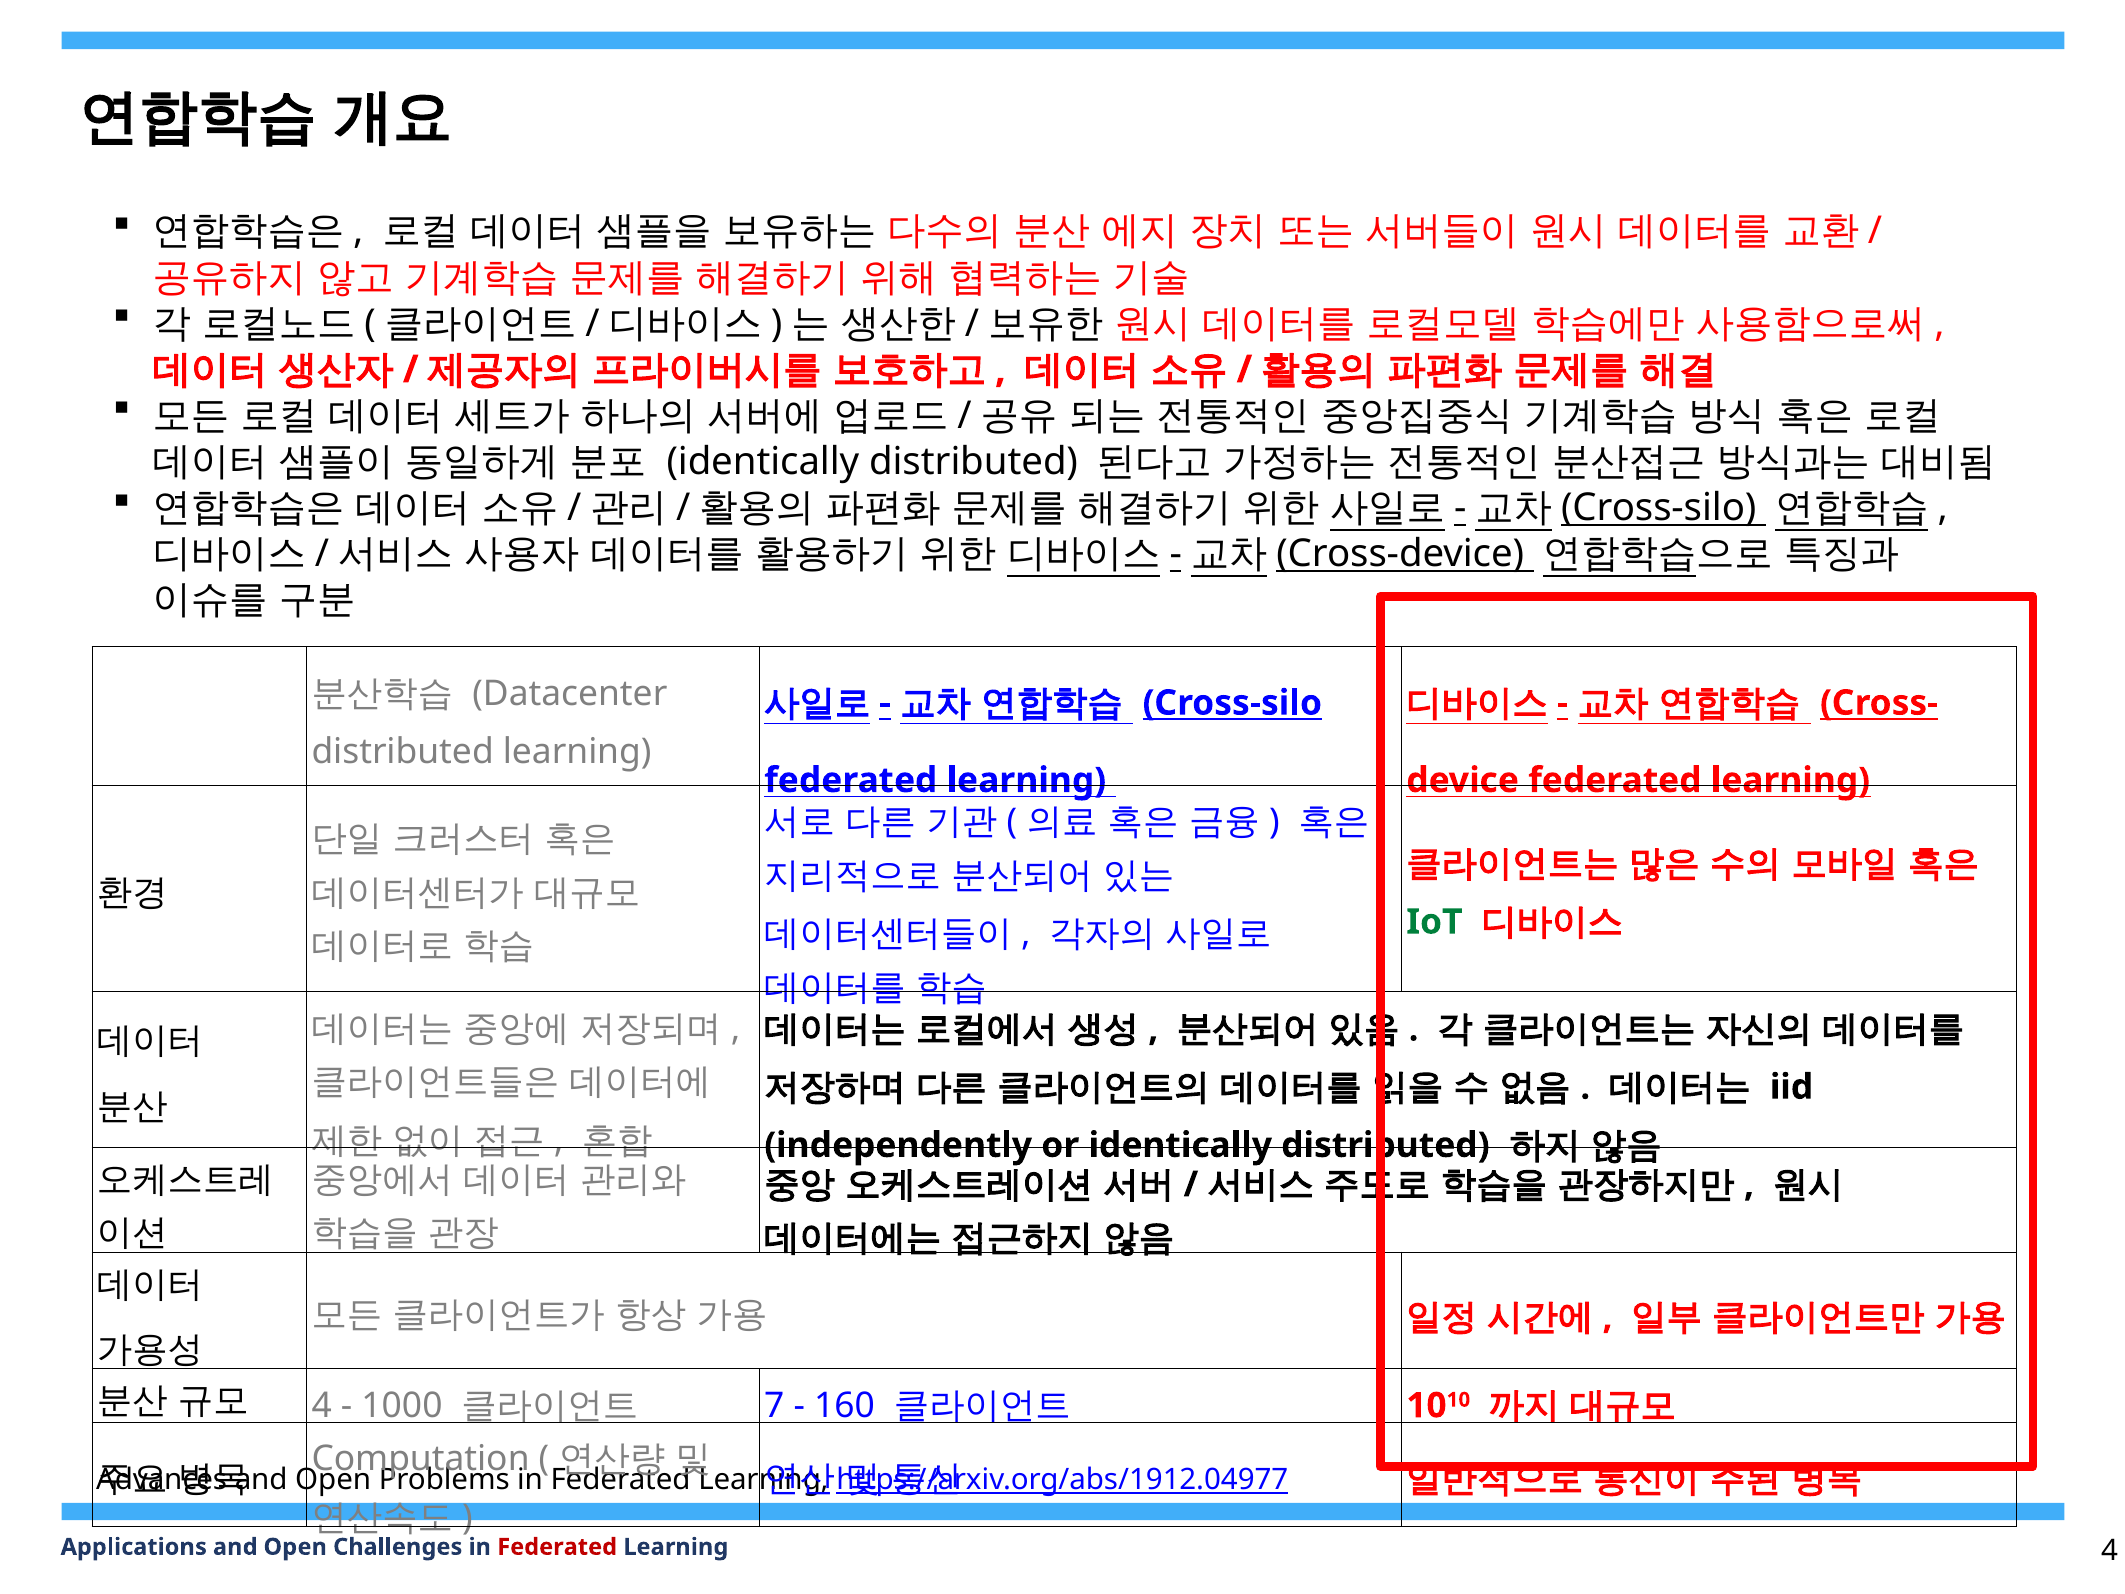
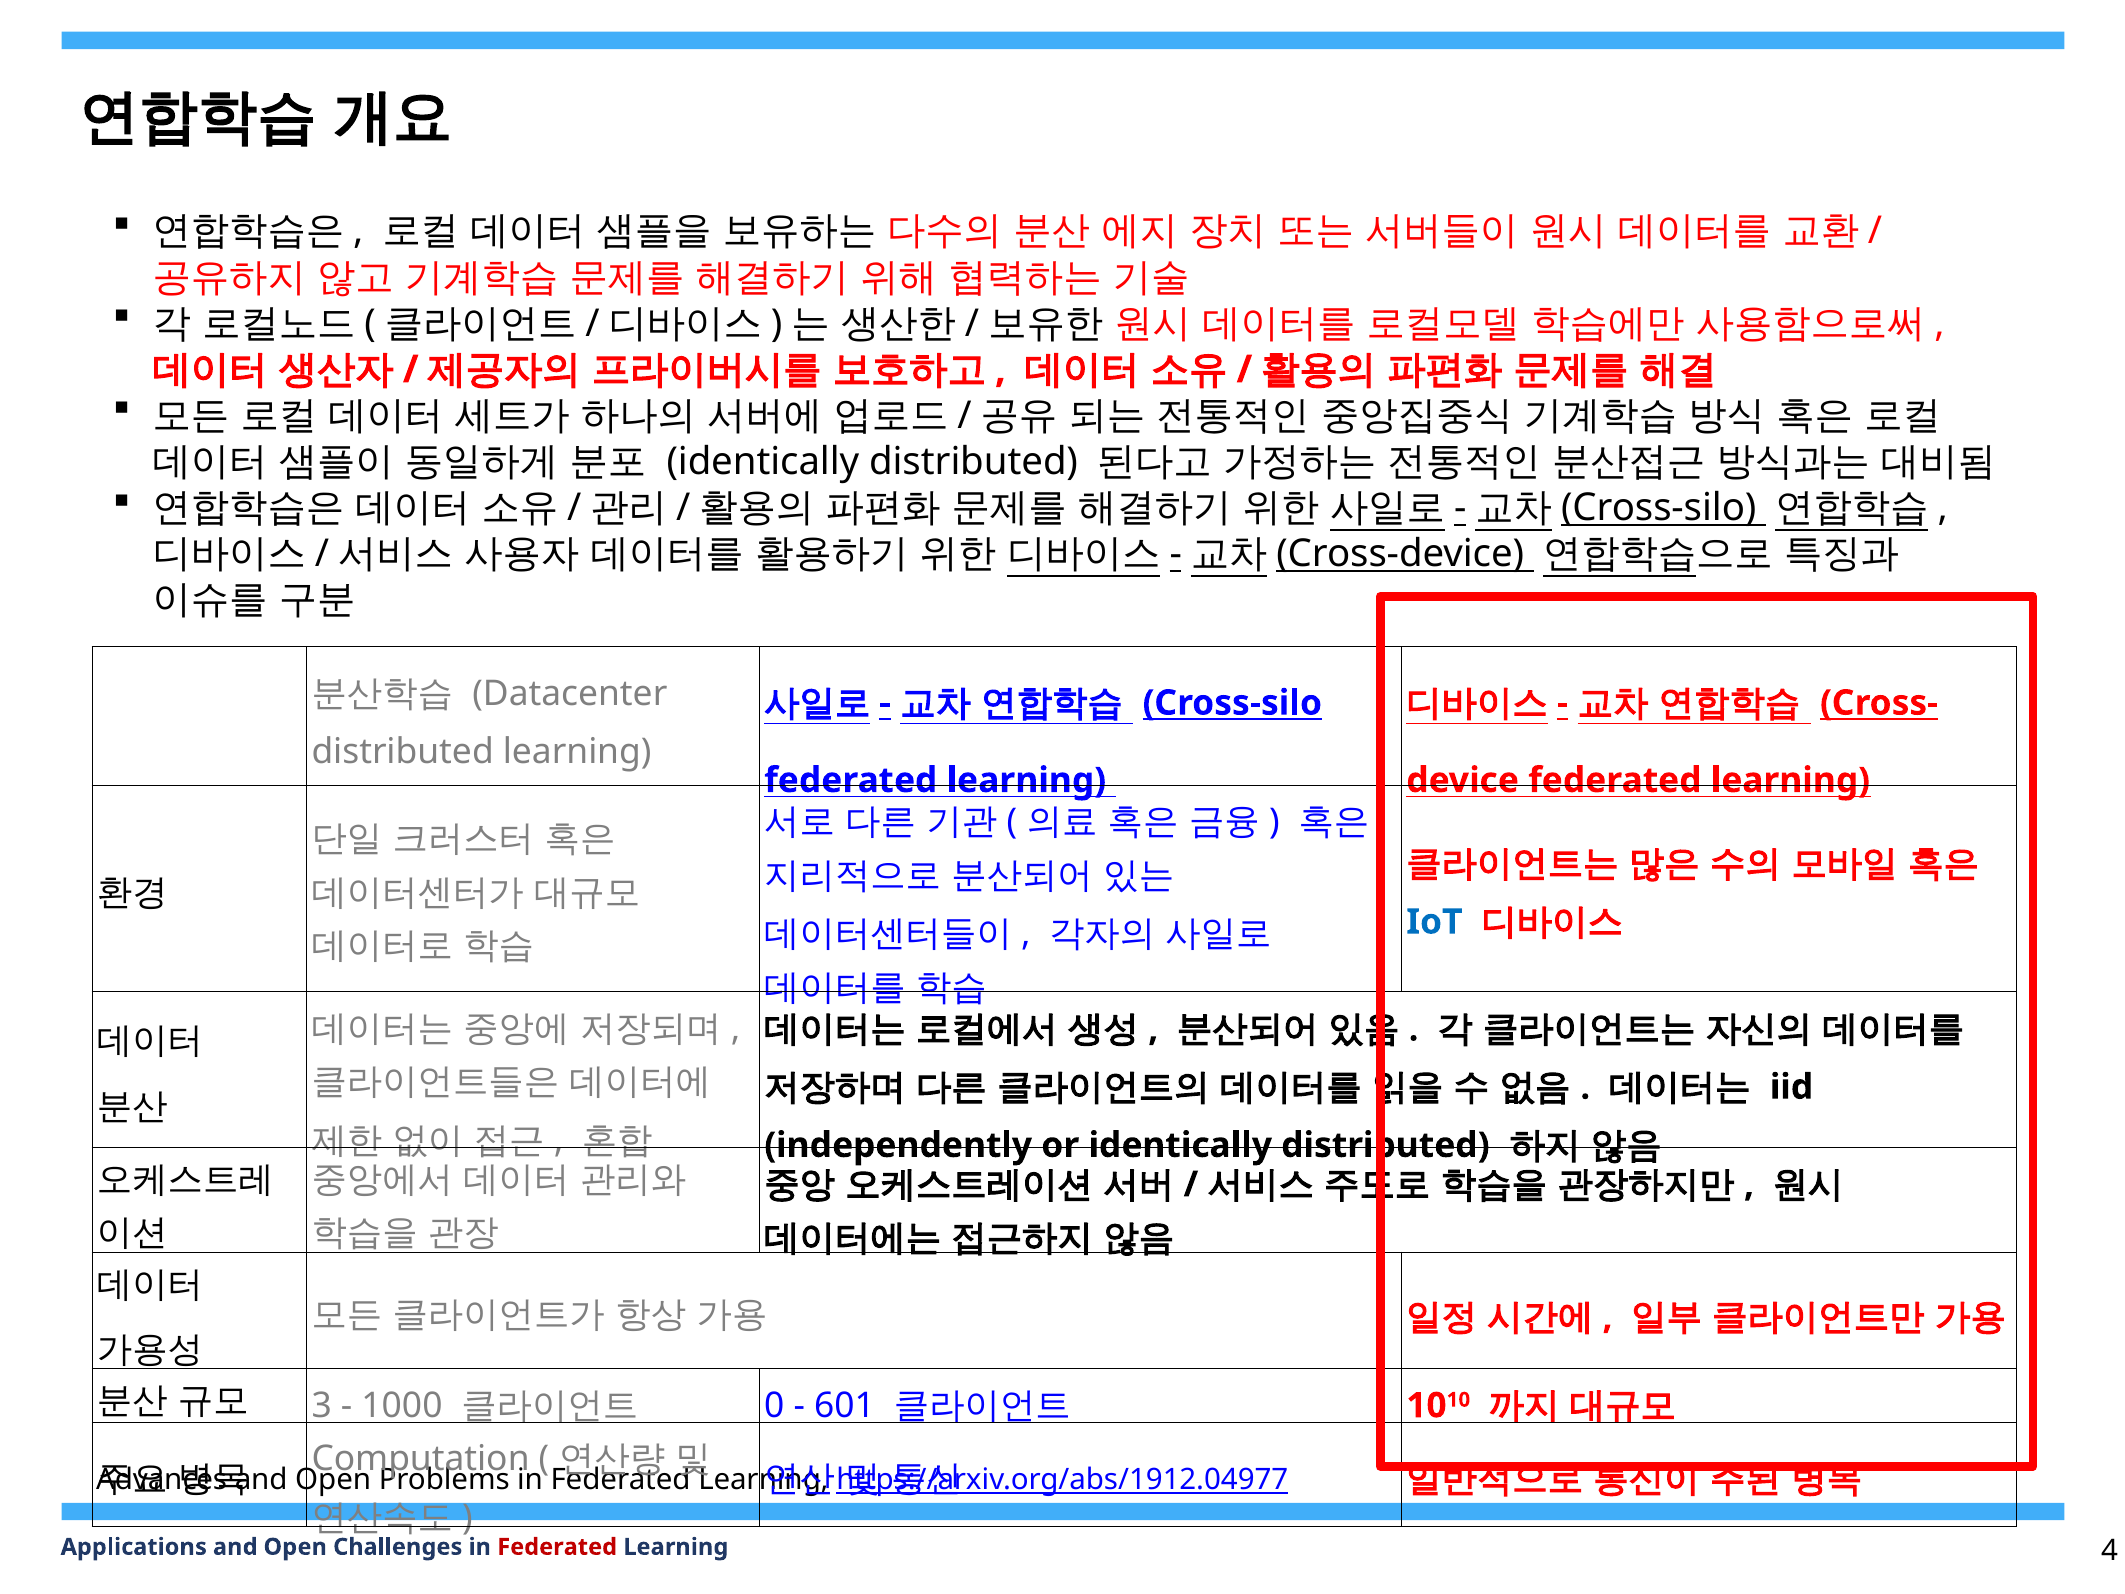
IoT colour: green -> blue (1434, 922)
4: 4 -> 3 (322, 1405)
7: 7 -> 0 (774, 1405)
160: 160 -> 601 (844, 1405)
